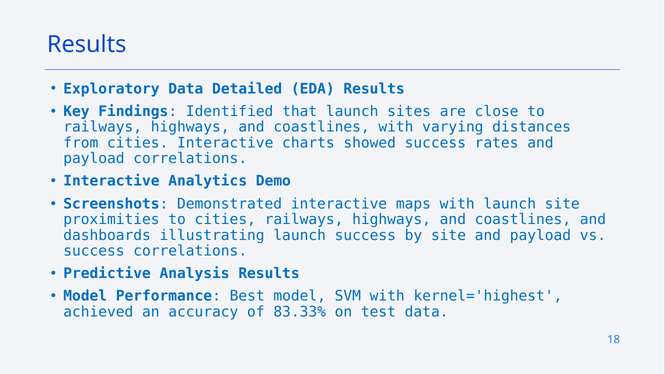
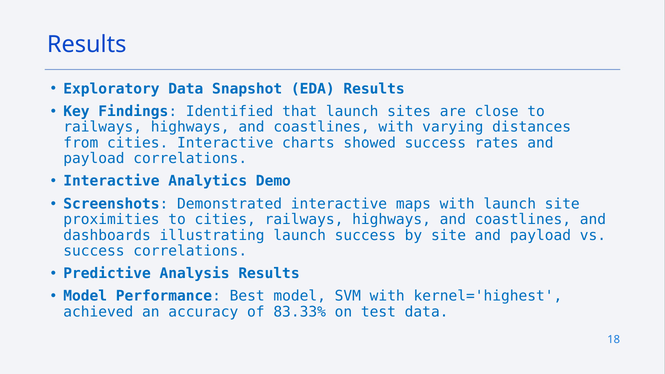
Detailed: Detailed -> Snapshot (247, 89)
